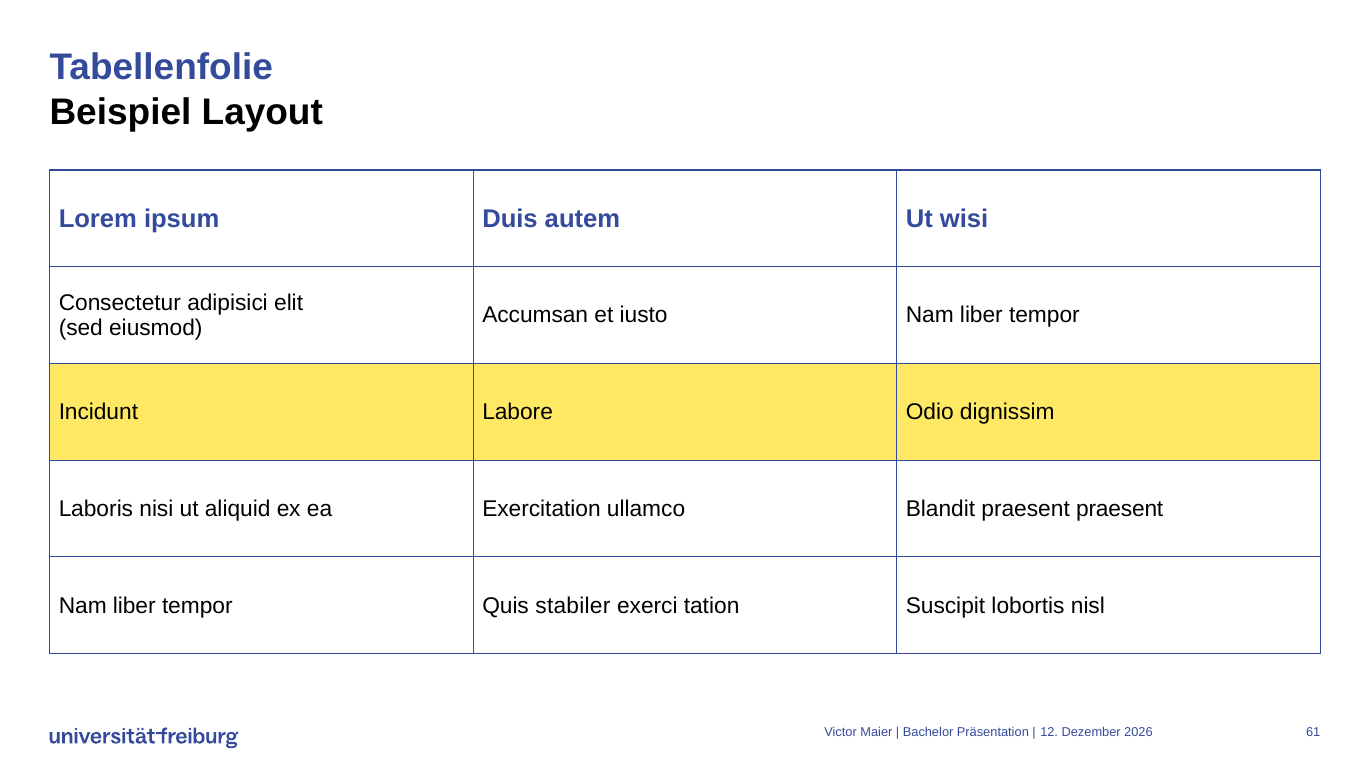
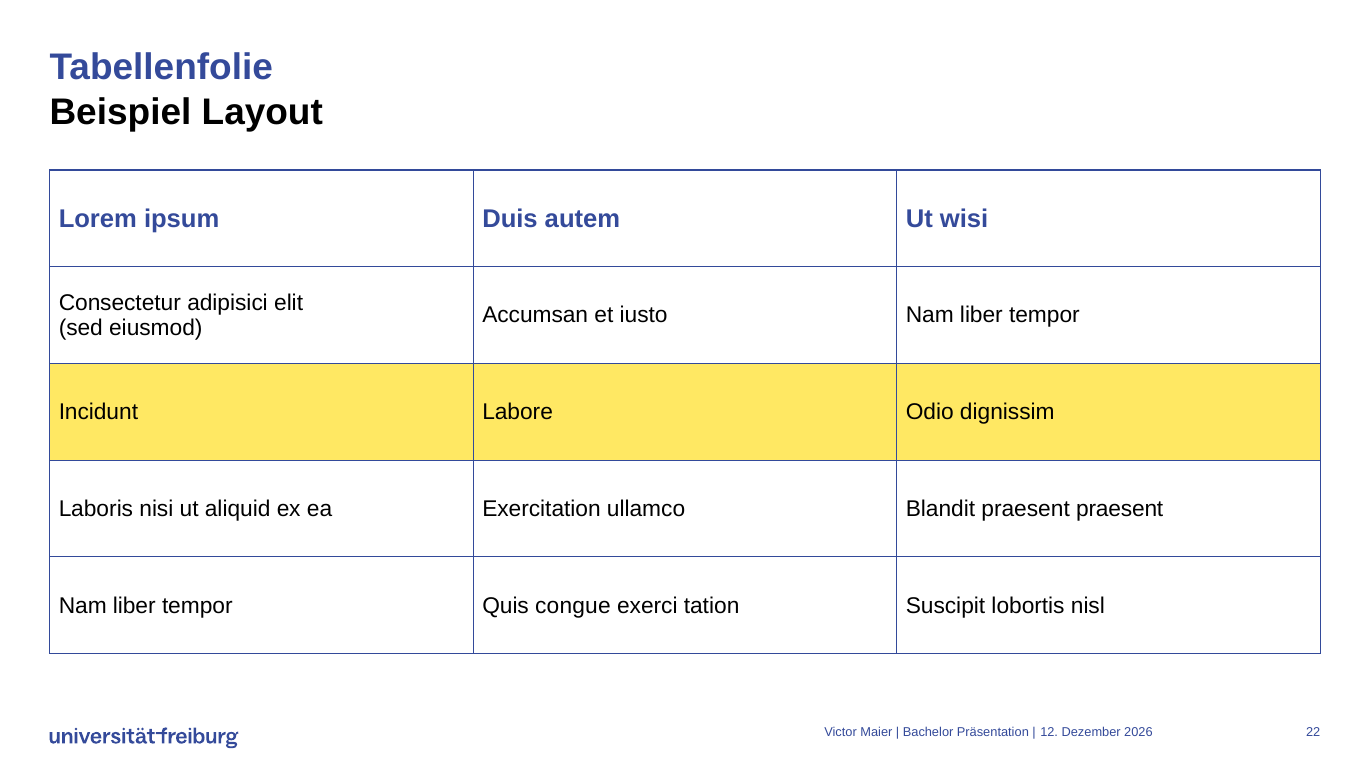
stabiler: stabiler -> congue (573, 606)
61: 61 -> 22 (1313, 733)
